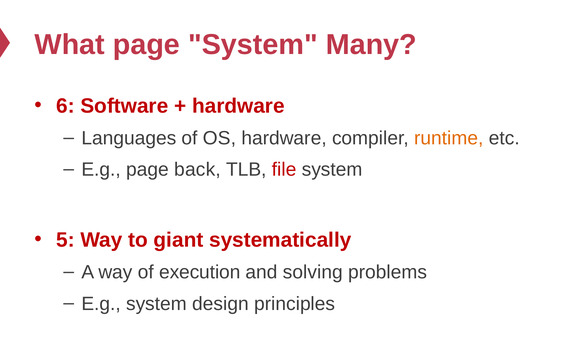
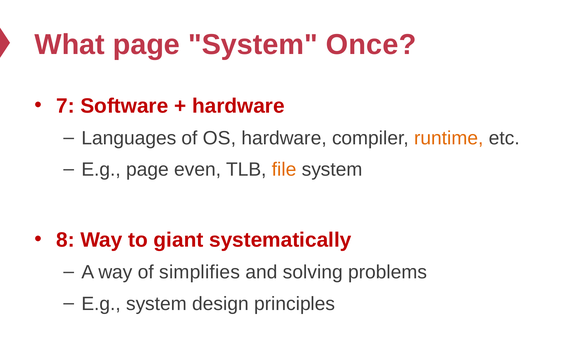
Many: Many -> Once (371, 45)
6: 6 -> 7 (65, 106)
back: back -> even (198, 170)
file colour: red -> orange (284, 170)
5: 5 -> 8 (65, 240)
execution: execution -> simplifies (200, 272)
